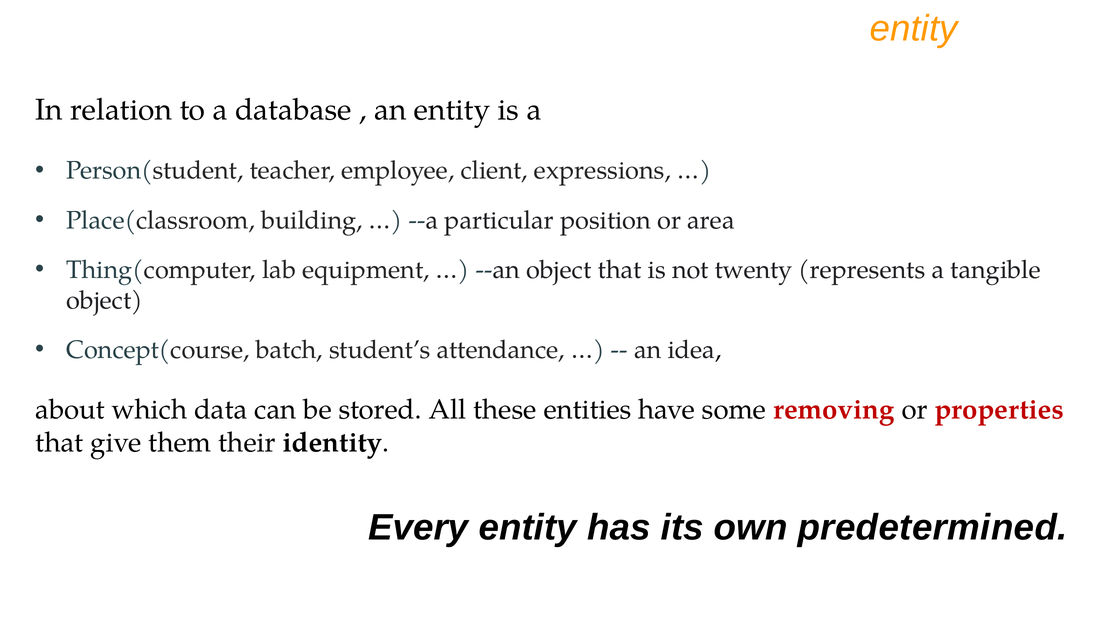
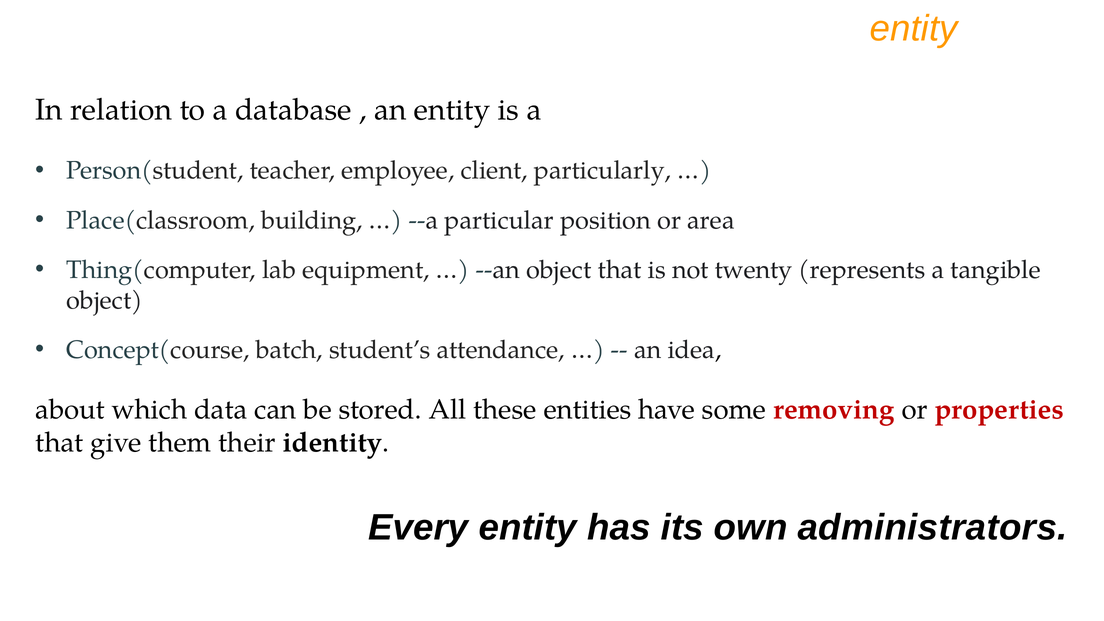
expressions: expressions -> particularly (603, 171)
predetermined: predetermined -> administrators (933, 528)
